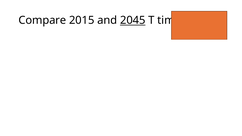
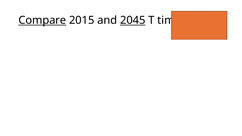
Compare underline: none -> present (42, 20)
